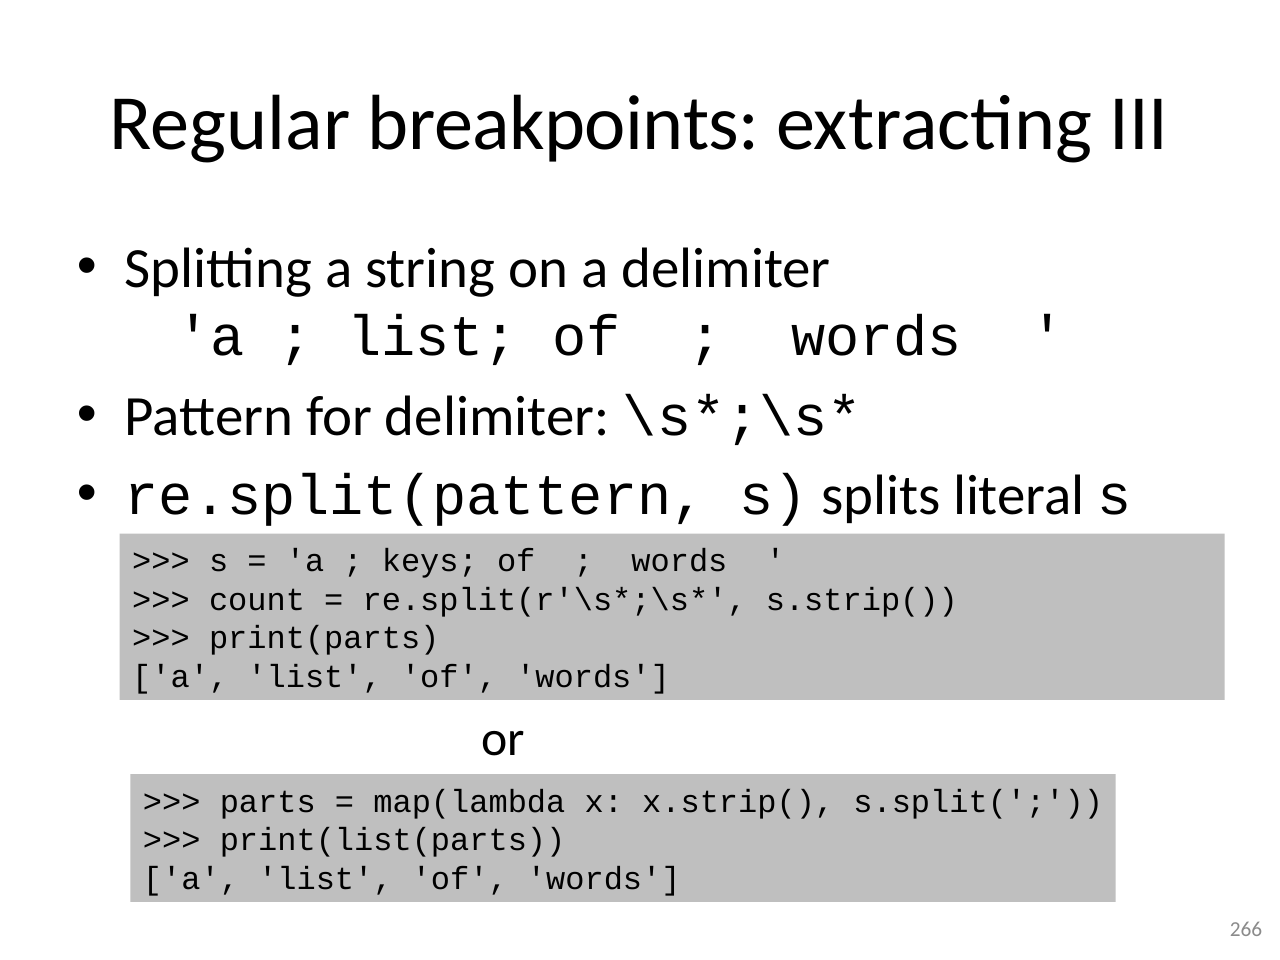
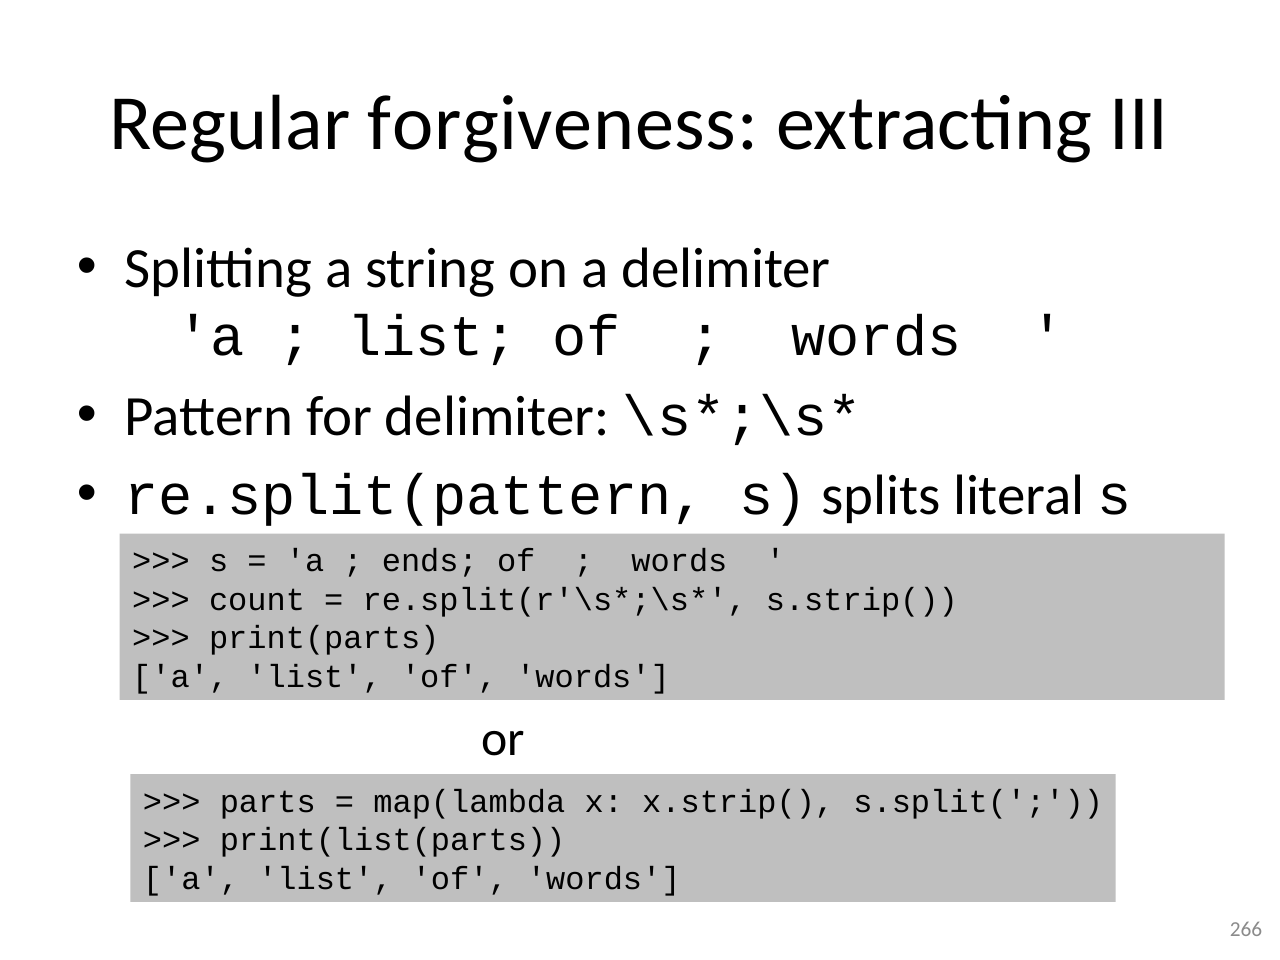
breakpoints: breakpoints -> forgiveness (563, 124)
keys: keys -> ends (430, 561)
